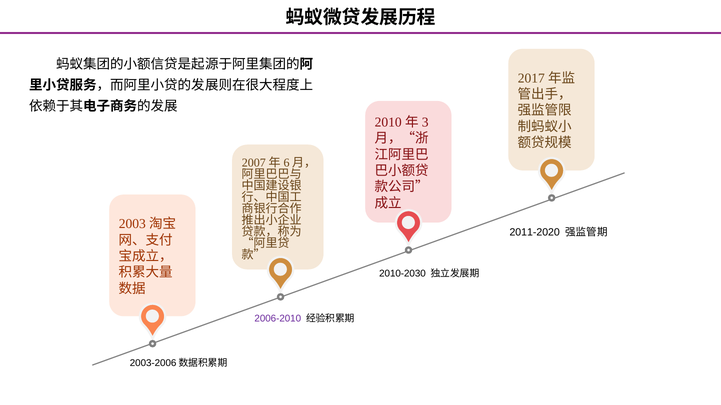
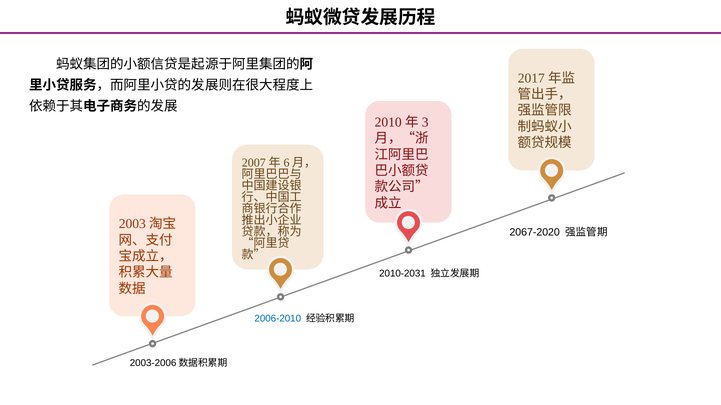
2011-2020: 2011-2020 -> 2067-2020 (535, 233)
2010-2030: 2010-2030 -> 2010-2031 (402, 274)
2006-2010 colour: purple -> blue (278, 319)
